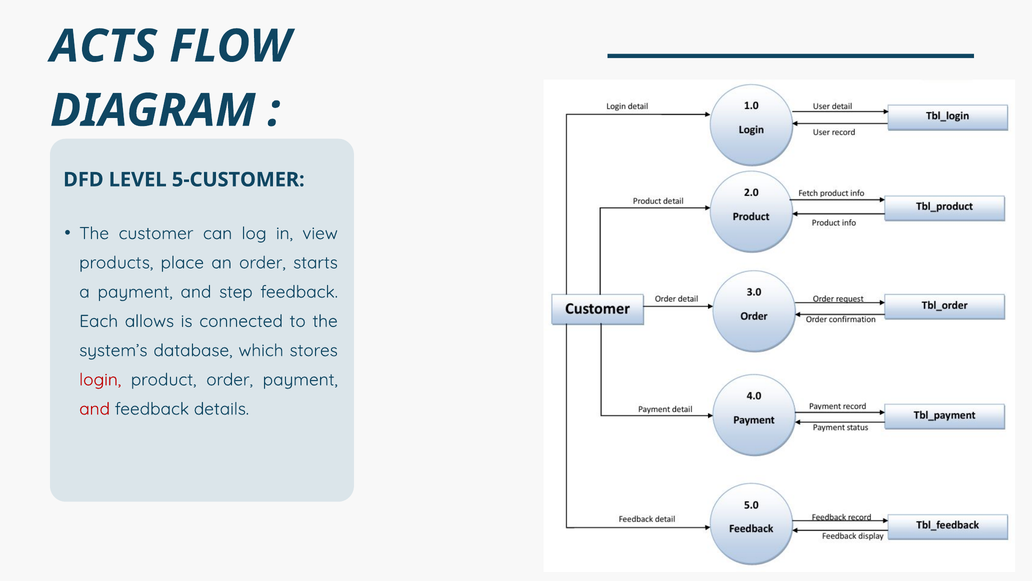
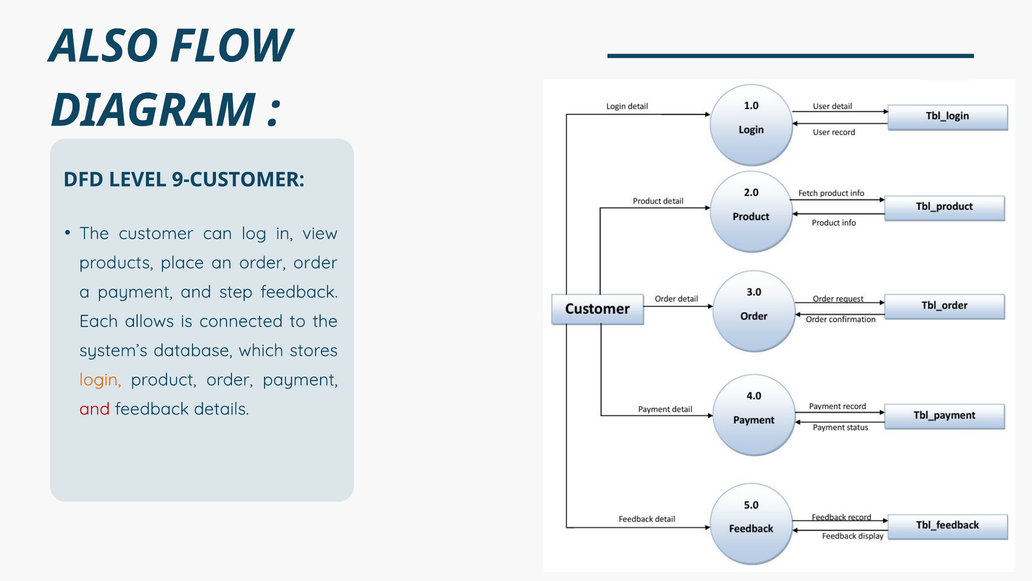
ACTS: ACTS -> ALSO (104, 46)
5-CUSTOMER: 5-CUSTOMER -> 9-CUSTOMER (238, 180)
order starts: starts -> order (315, 262)
login colour: red -> orange (100, 379)
